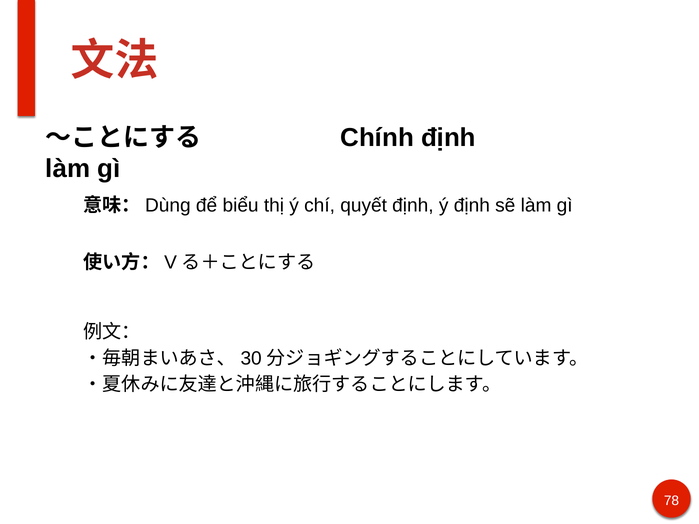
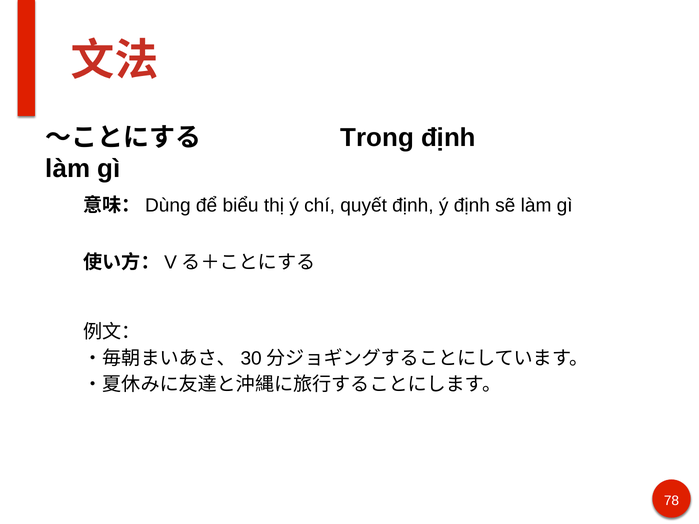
Chính: Chính -> Trong (377, 138)
